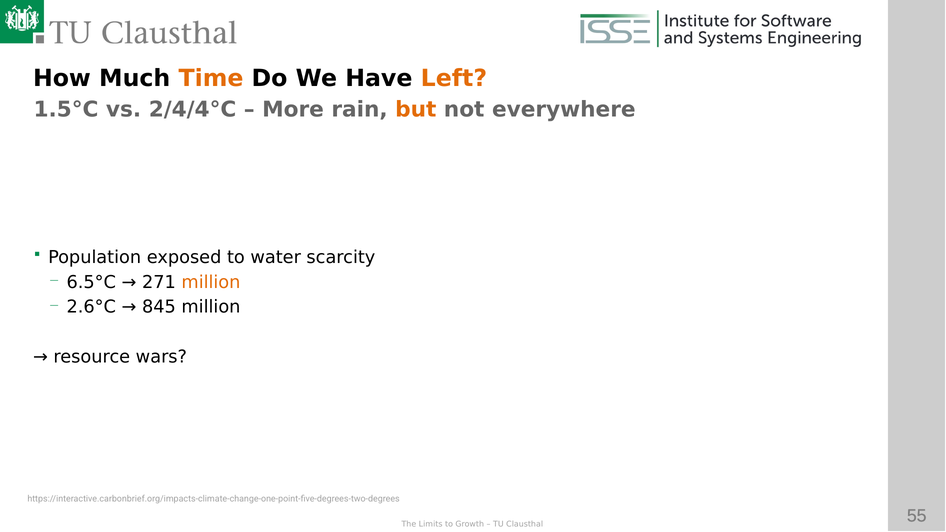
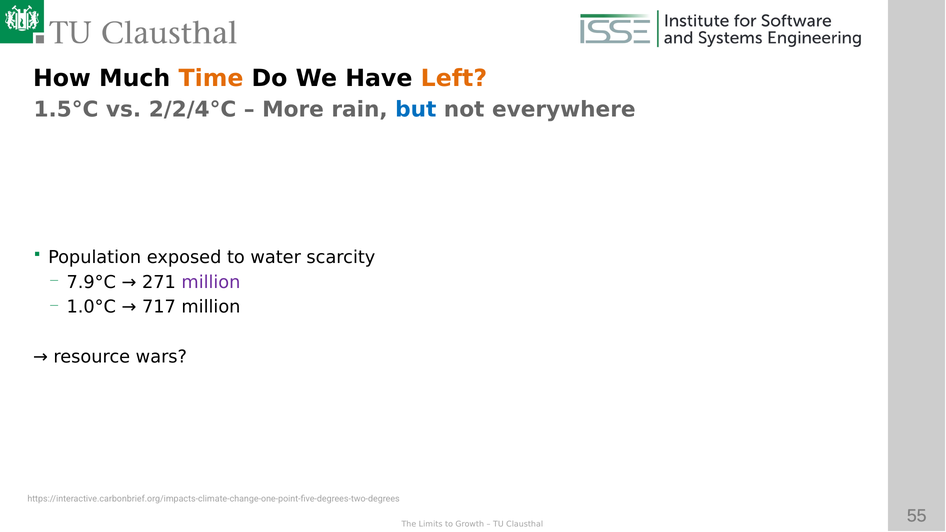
2/4/4°C: 2/4/4°C -> 2/2/4°C (193, 110)
but colour: orange -> blue (416, 110)
6.5°C: 6.5°C -> 7.9°C (91, 282)
million colour: orange -> purple (211, 282)
2.6°C: 2.6°C -> 1.0°C (91, 307)
845: 845 -> 717 (159, 307)
